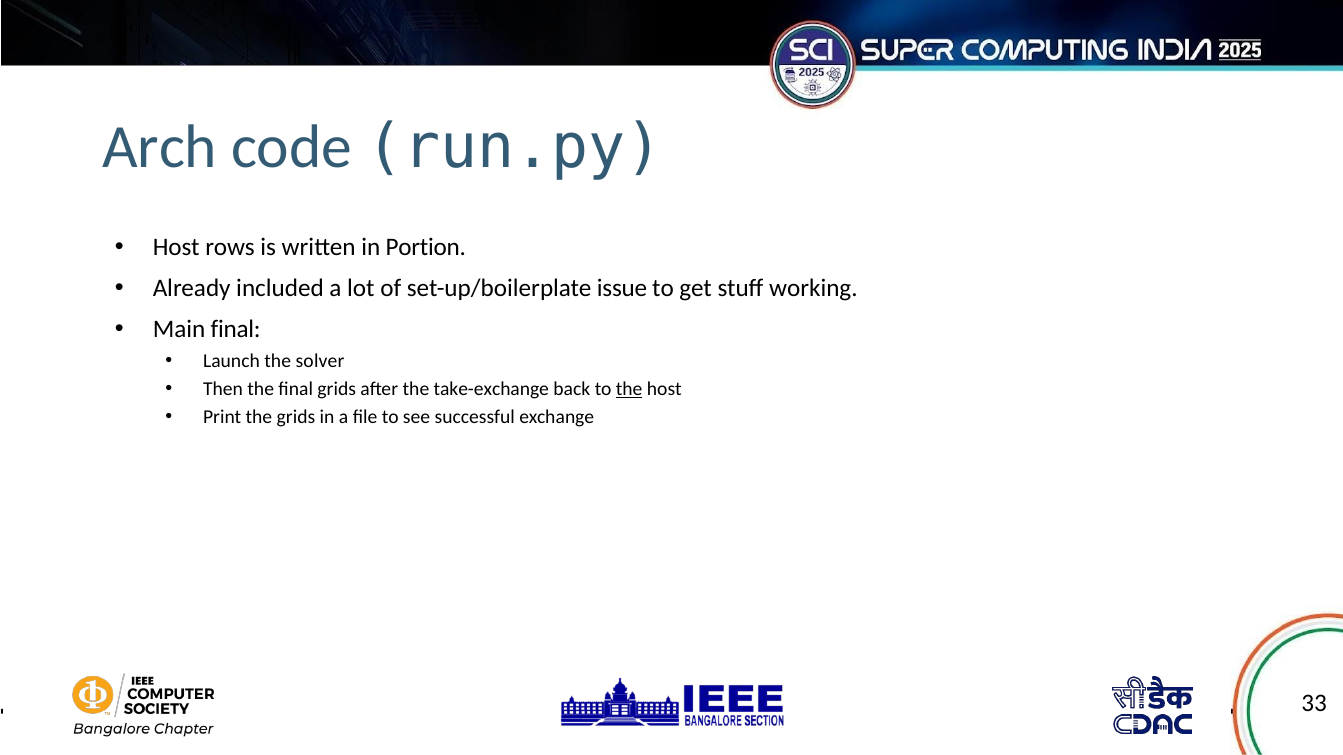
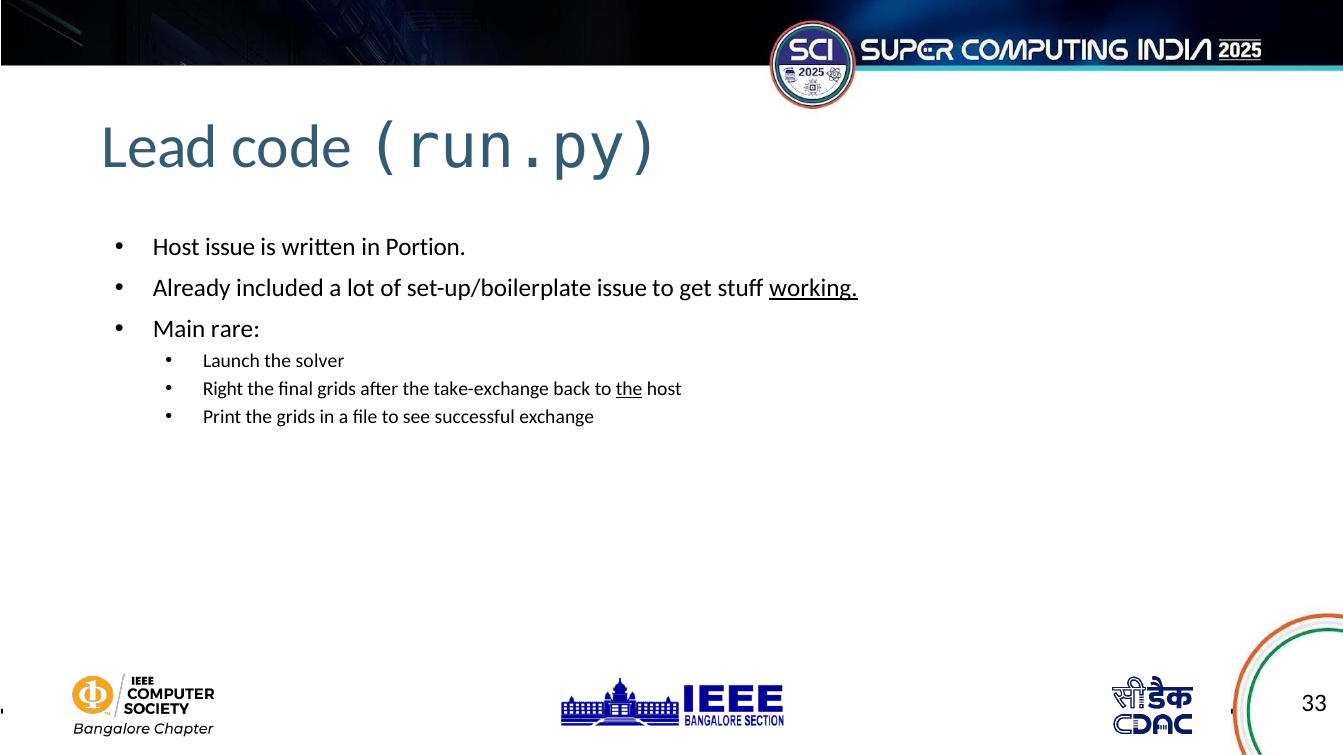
Arch: Arch -> Lead (160, 148)
Host rows: rows -> issue (230, 247)
working underline: none -> present (813, 289)
Main final: final -> rare (235, 330)
Then: Then -> Right (223, 389)
